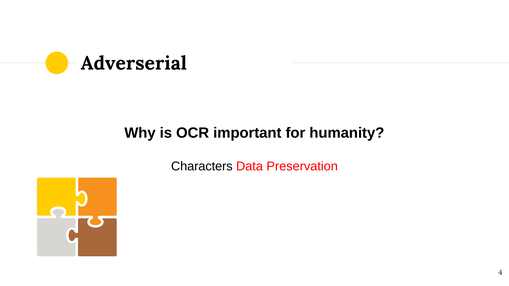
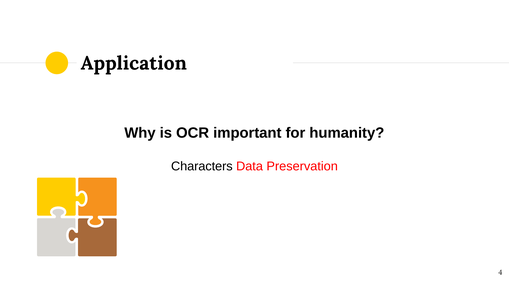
Adverserial: Adverserial -> Application (134, 63)
